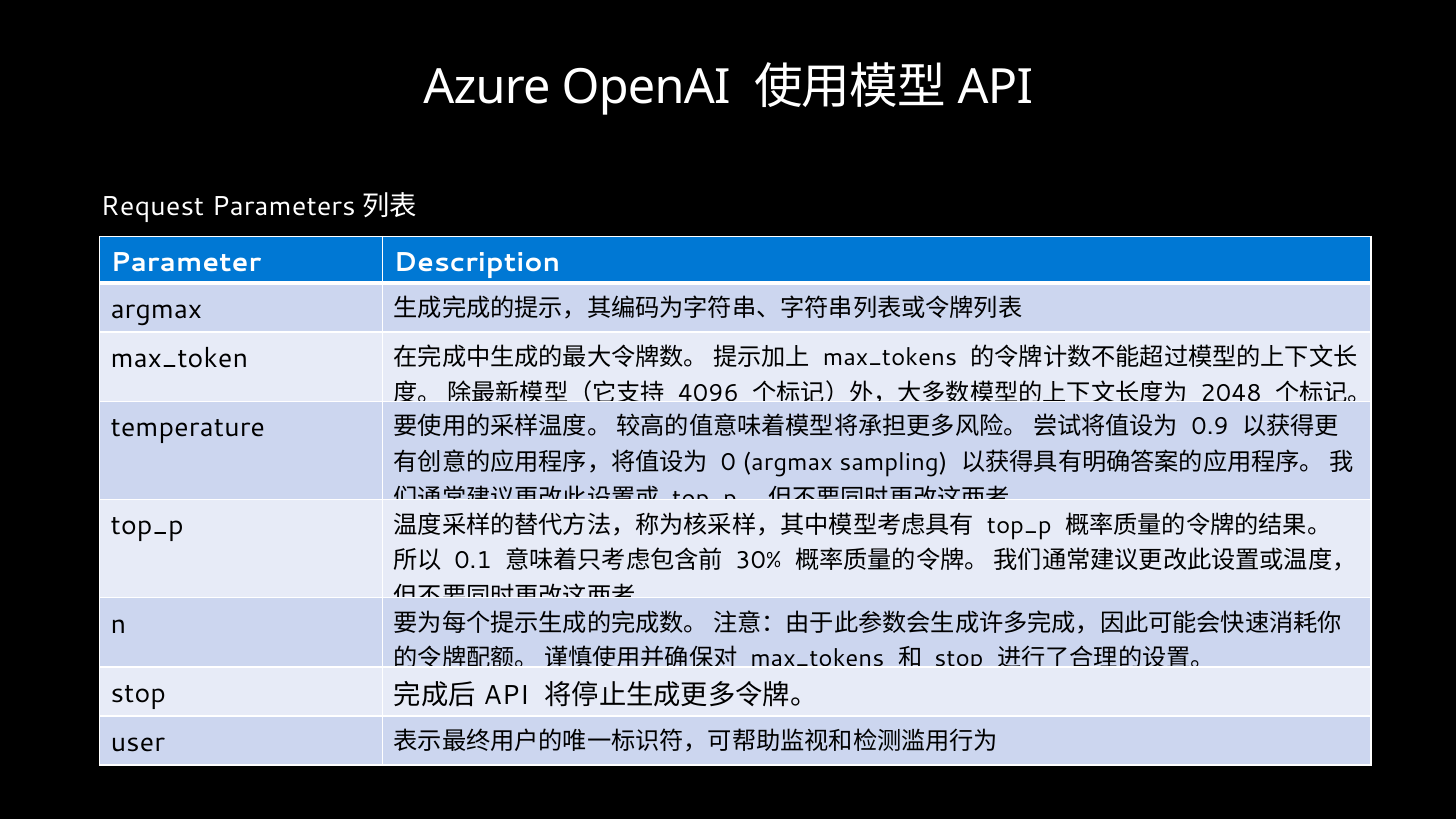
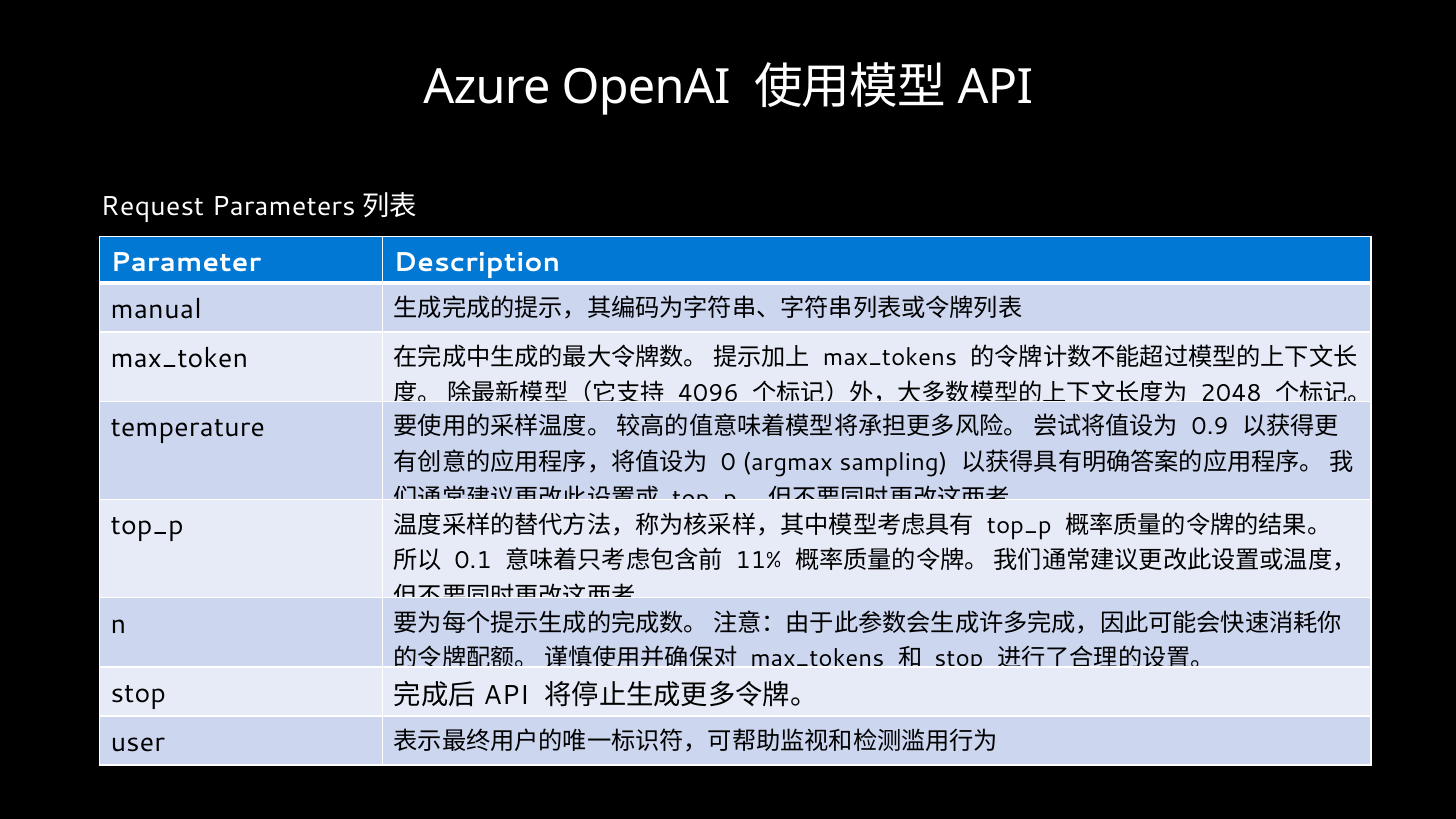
argmax: argmax -> manual (156, 309)
30%: 30% -> 11% (758, 561)
